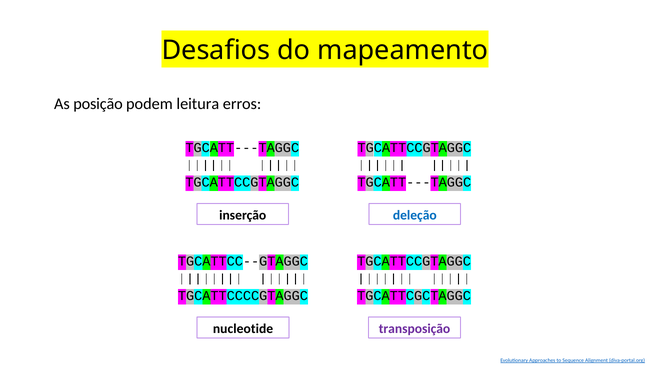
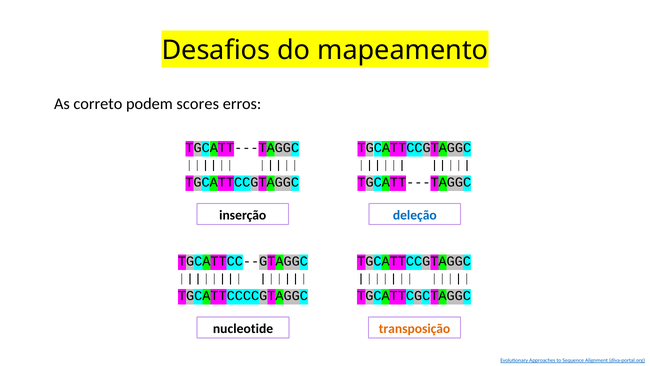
posição: posição -> correto (98, 104)
leitura: leitura -> scores (198, 104)
transposição colour: purple -> orange (415, 328)
